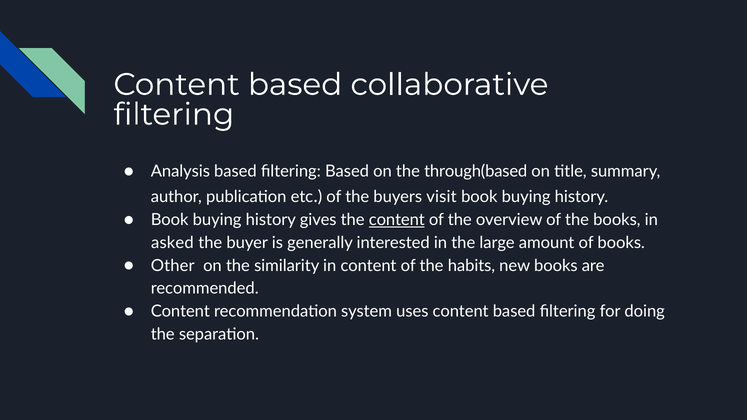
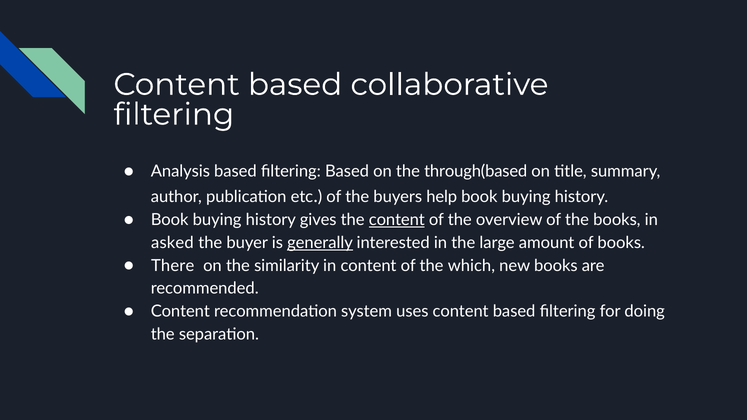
visit: visit -> help (442, 197)
generally underline: none -> present (320, 243)
Other: Other -> There (173, 266)
habits: habits -> which (471, 266)
